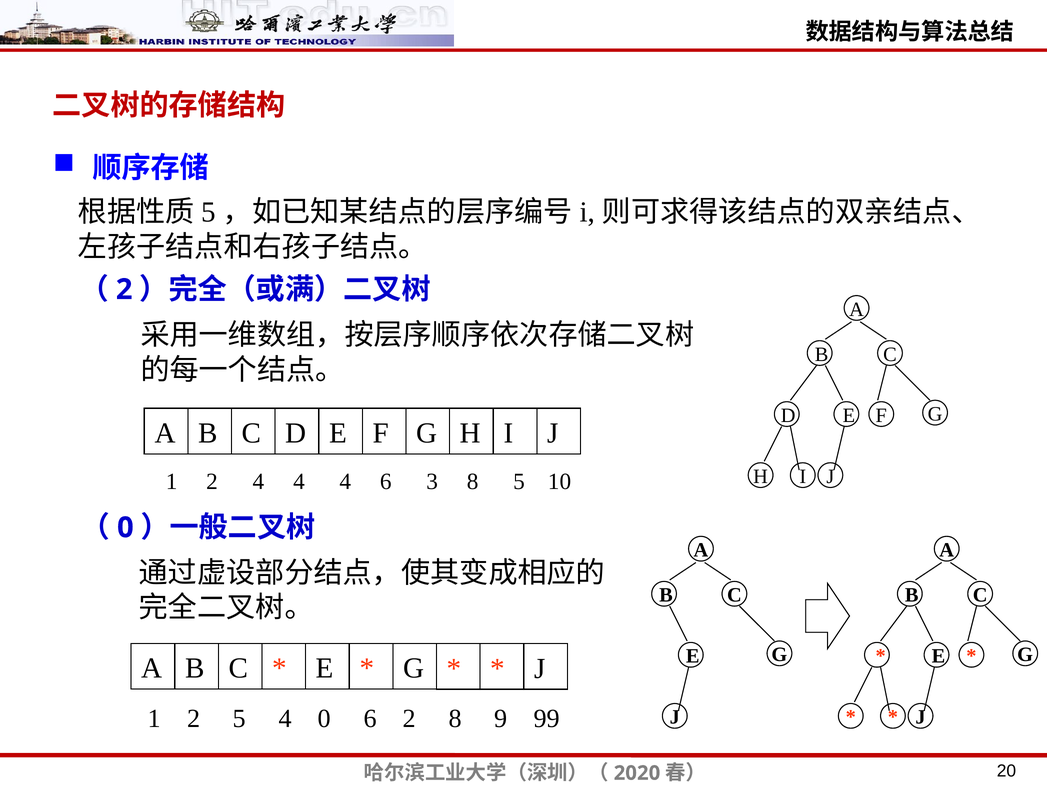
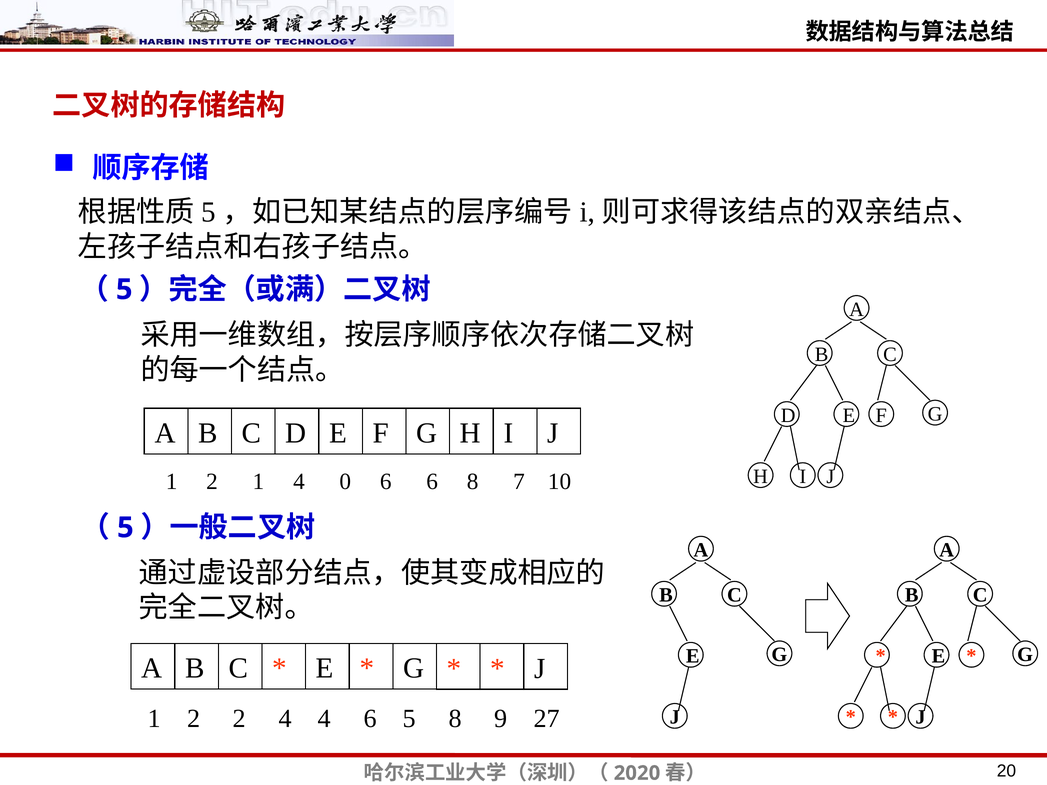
2: 2 -> 5 (124, 290)
2 4: 4 -> 1 (258, 482)
4: 4 -> 0 (345, 482)
6 3: 3 -> 6 (432, 482)
8 5: 5 -> 7 (519, 482)
0: 0 -> 5 (125, 528)
2 5: 5 -> 2 (239, 719)
4 0: 0 -> 4 (324, 719)
6 2: 2 -> 5 (409, 719)
99: 99 -> 27 (547, 719)
